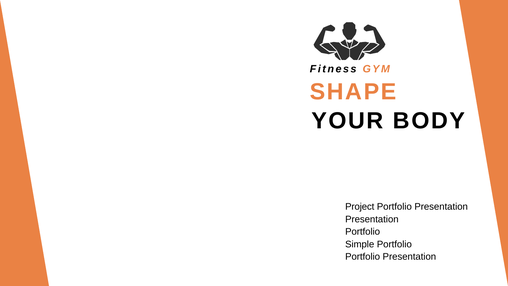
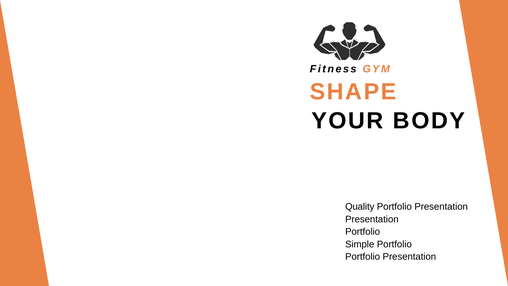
Project: Project -> Quality (360, 207)
